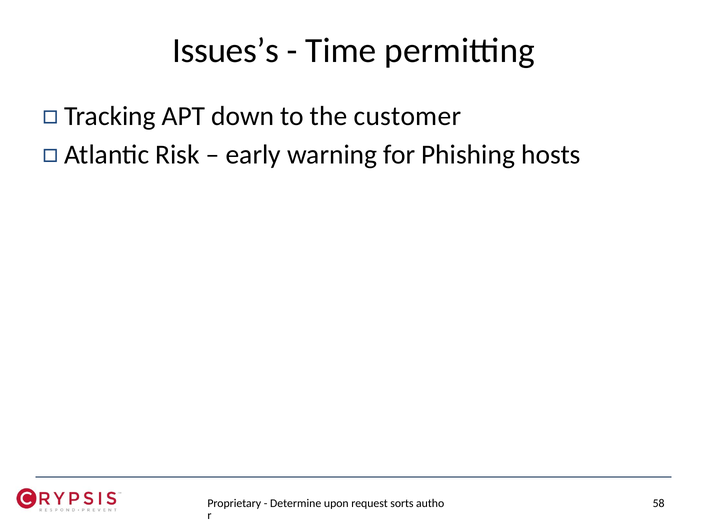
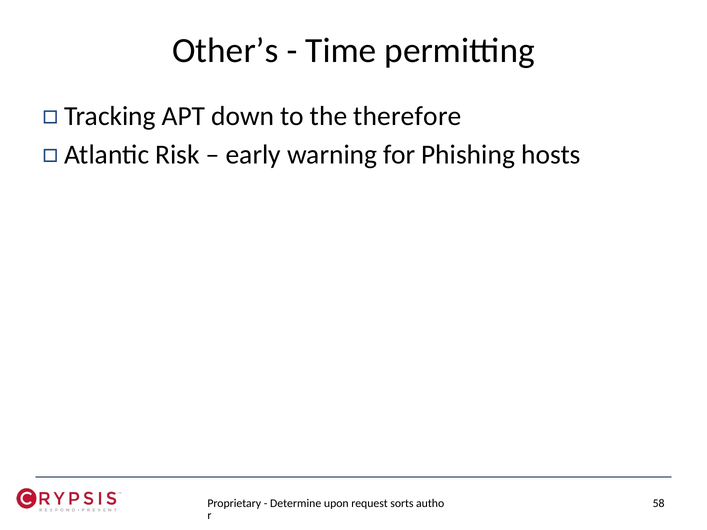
Issues’s: Issues’s -> Other’s (225, 51)
customer: customer -> therefore (407, 116)
